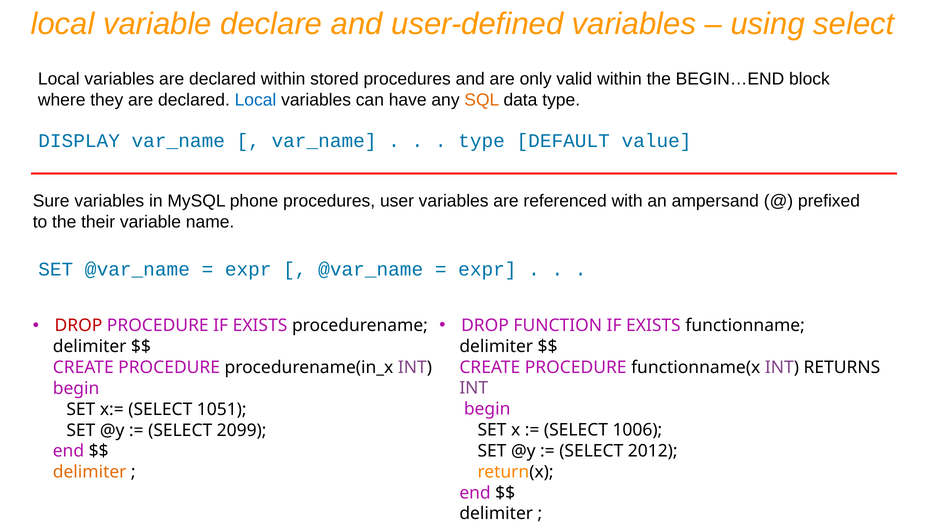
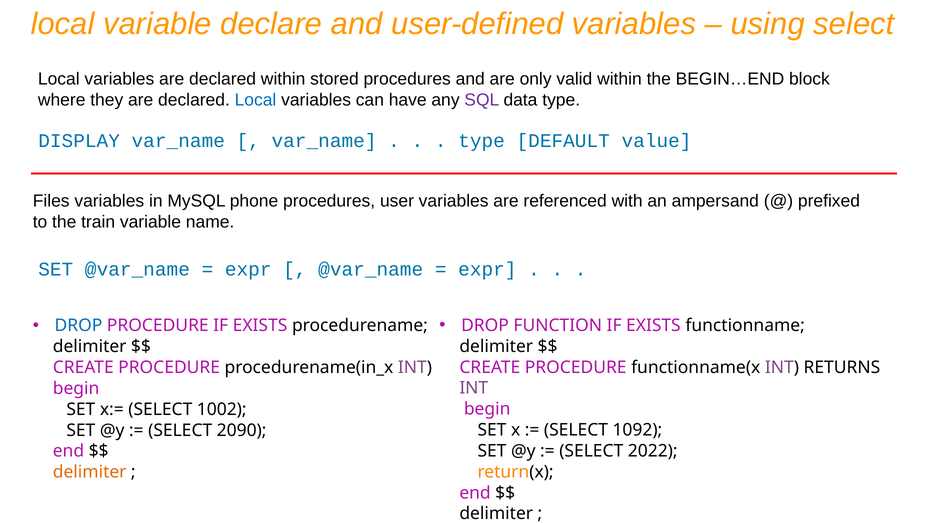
SQL colour: orange -> purple (482, 100)
Sure: Sure -> Files (51, 201)
their: their -> train (98, 222)
DROP colour: red -> blue (78, 326)
1051: 1051 -> 1002 (222, 410)
1006: 1006 -> 1092 (637, 431)
2099: 2099 -> 2090 (242, 431)
2012: 2012 -> 2022 (653, 452)
